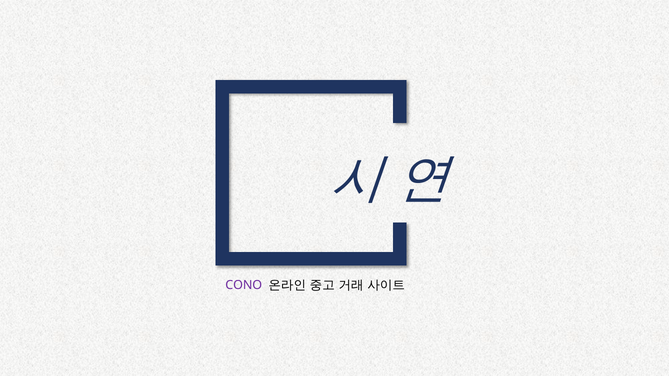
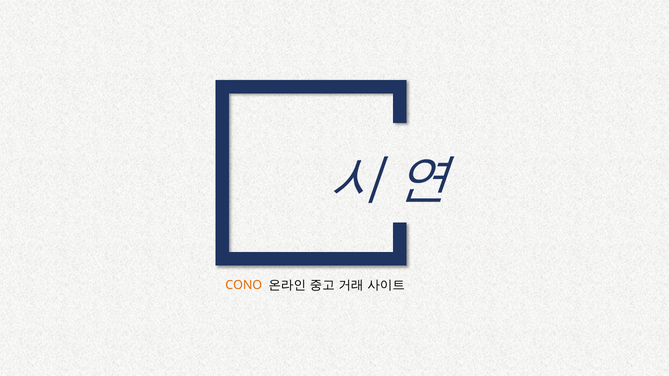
CONO colour: purple -> orange (244, 285)
